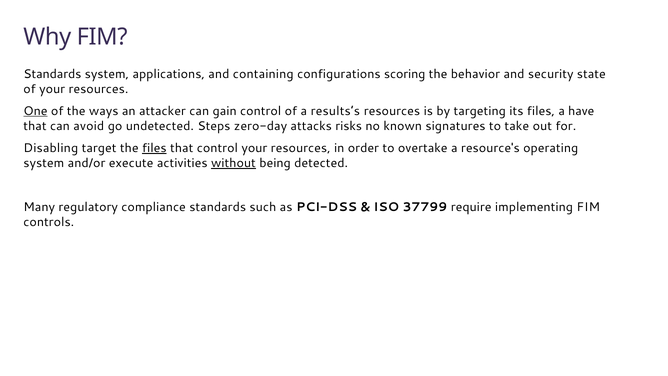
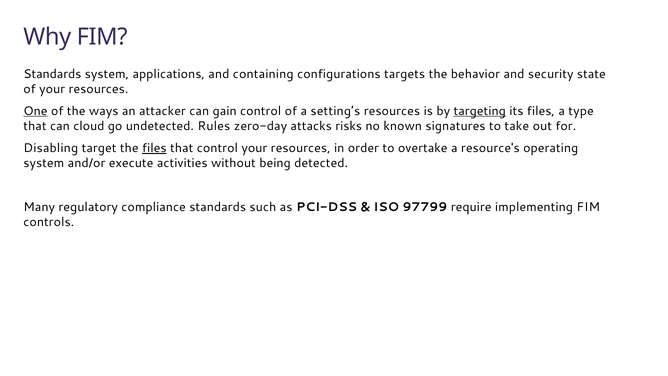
scoring: scoring -> targets (405, 74)
results’s: results’s -> setting’s (335, 111)
targeting underline: none -> present (480, 111)
have: have -> type (581, 111)
avoid: avoid -> cloud (89, 126)
Steps: Steps -> Rules (214, 126)
without underline: present -> none (233, 163)
37799: 37799 -> 97799 (425, 207)
